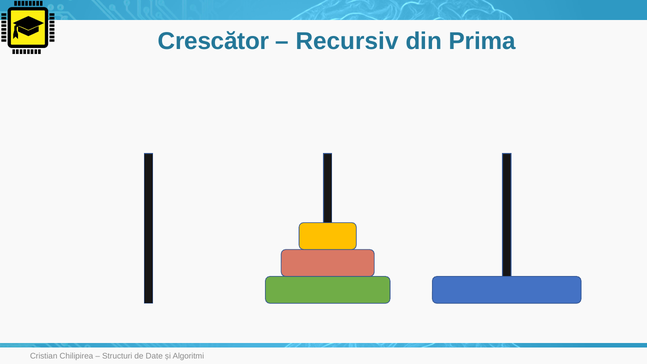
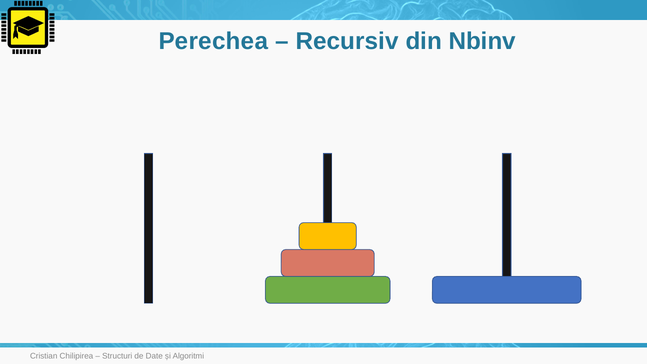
Crescător: Crescător -> Perechea (213, 41)
Prima: Prima -> Nbinv (482, 41)
